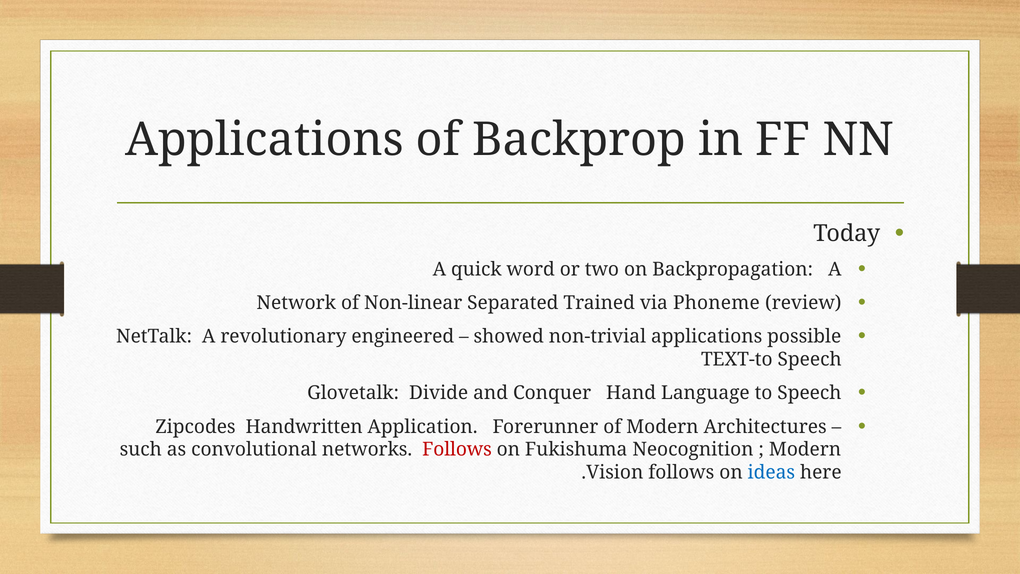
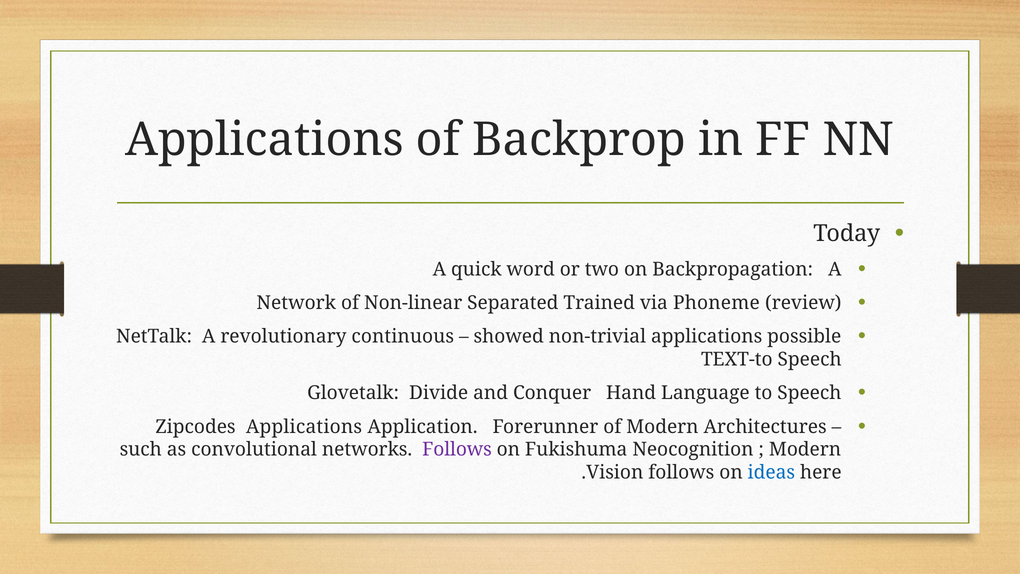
engineered: engineered -> continuous (403, 336)
Zipcodes Handwritten: Handwritten -> Applications (304, 427)
Follows colour: red -> purple (457, 449)
